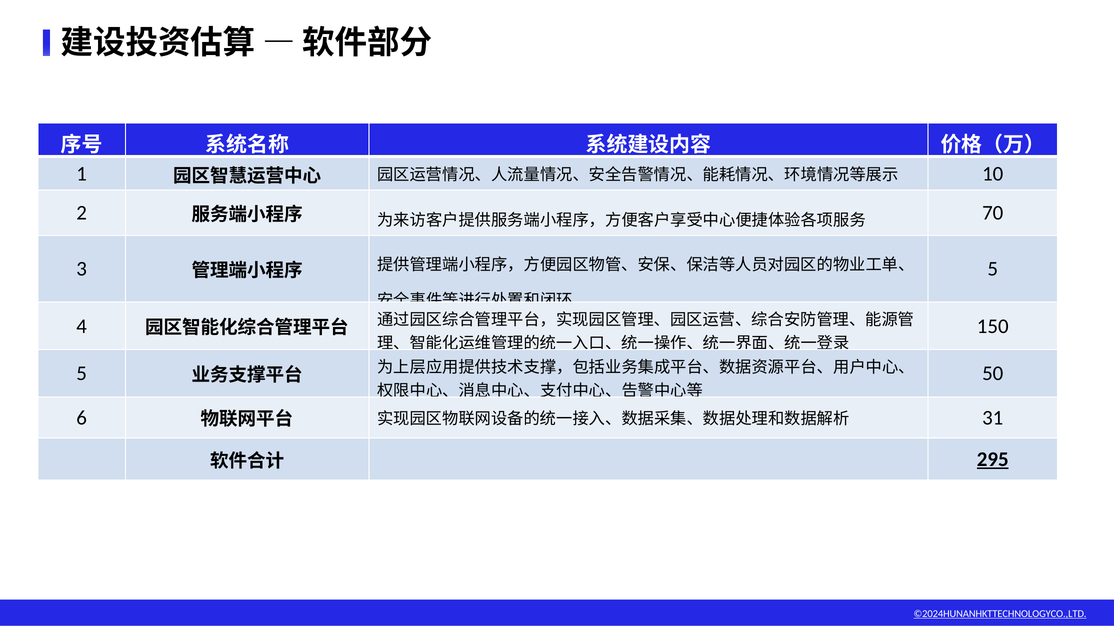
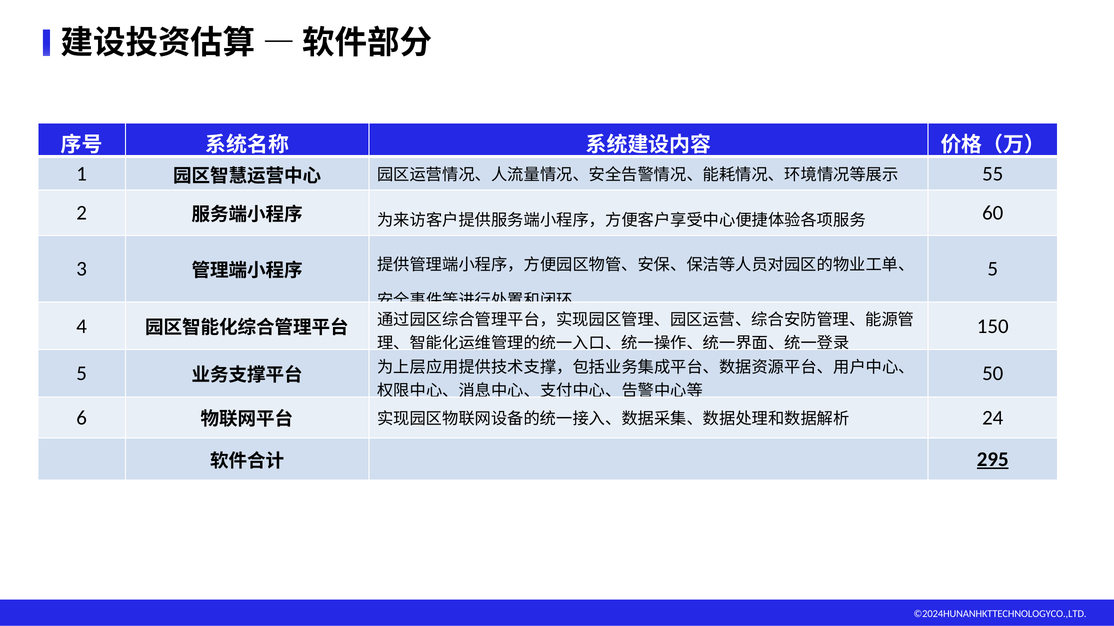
10: 10 -> 55 (993, 174)
70: 70 -> 60 (993, 213)
31: 31 -> 24 (993, 418)
©2024HUNANHKTTECHNOLOGYCO.,LTD underline: present -> none (1000, 614)
